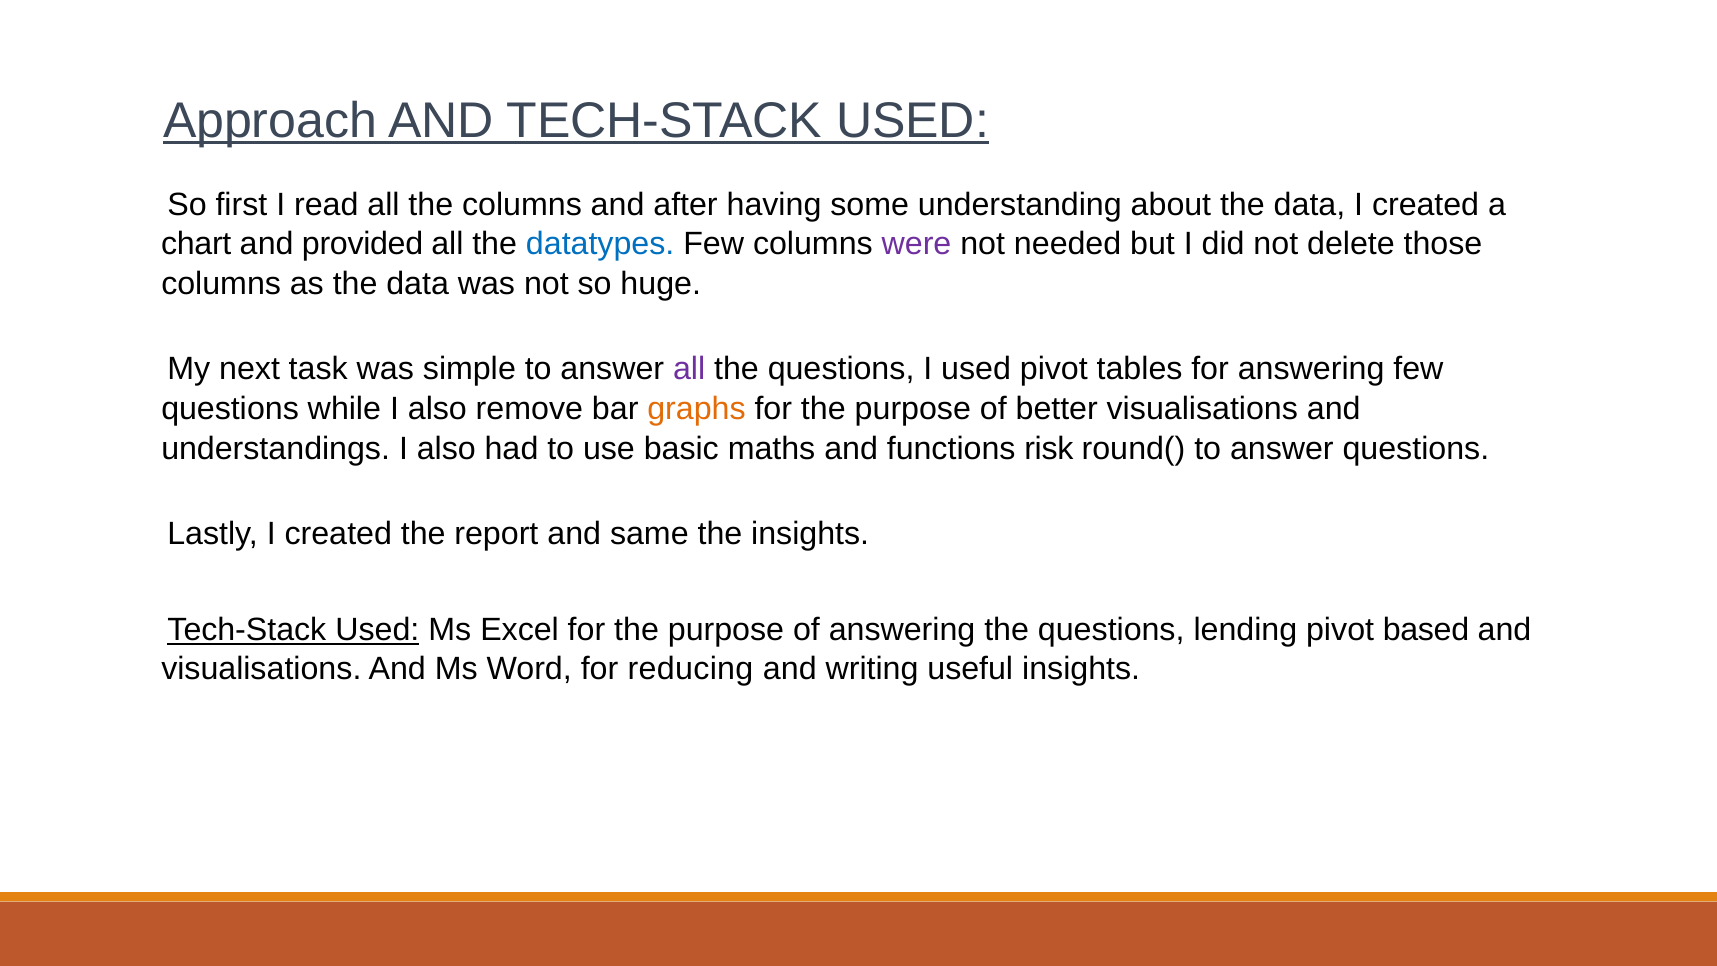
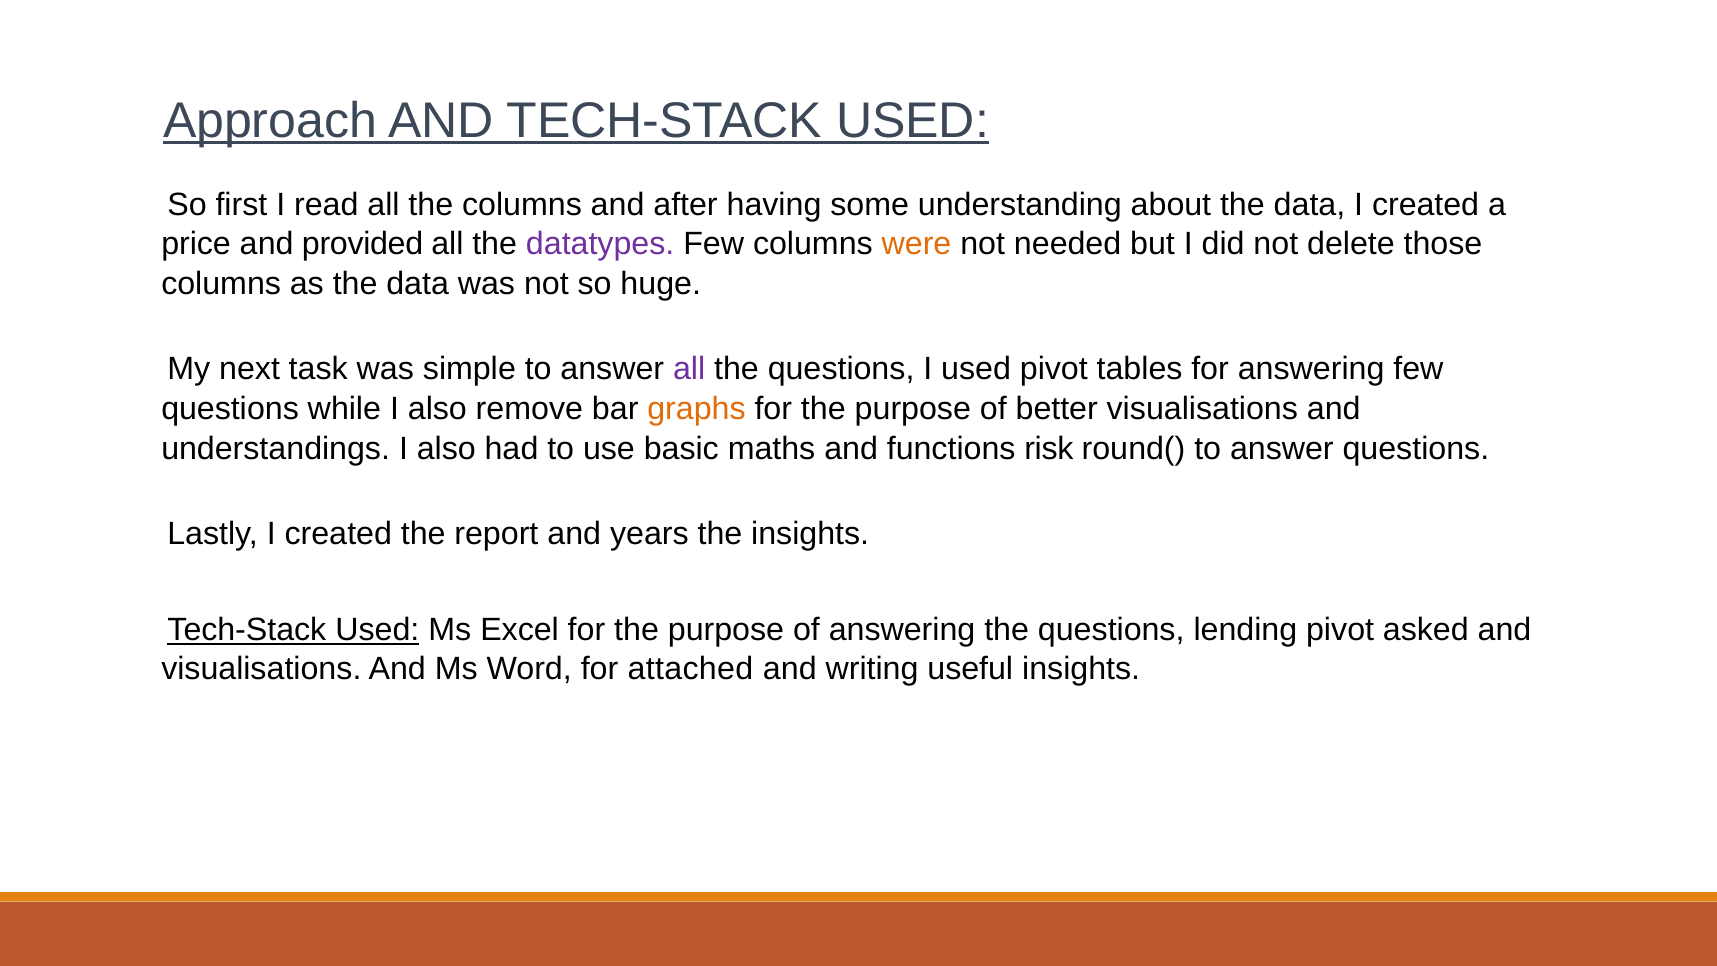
chart: chart -> price (196, 244)
datatypes colour: blue -> purple (600, 244)
were colour: purple -> orange (917, 244)
same: same -> years (649, 534)
based: based -> asked (1426, 629)
reducing: reducing -> attached (690, 669)
